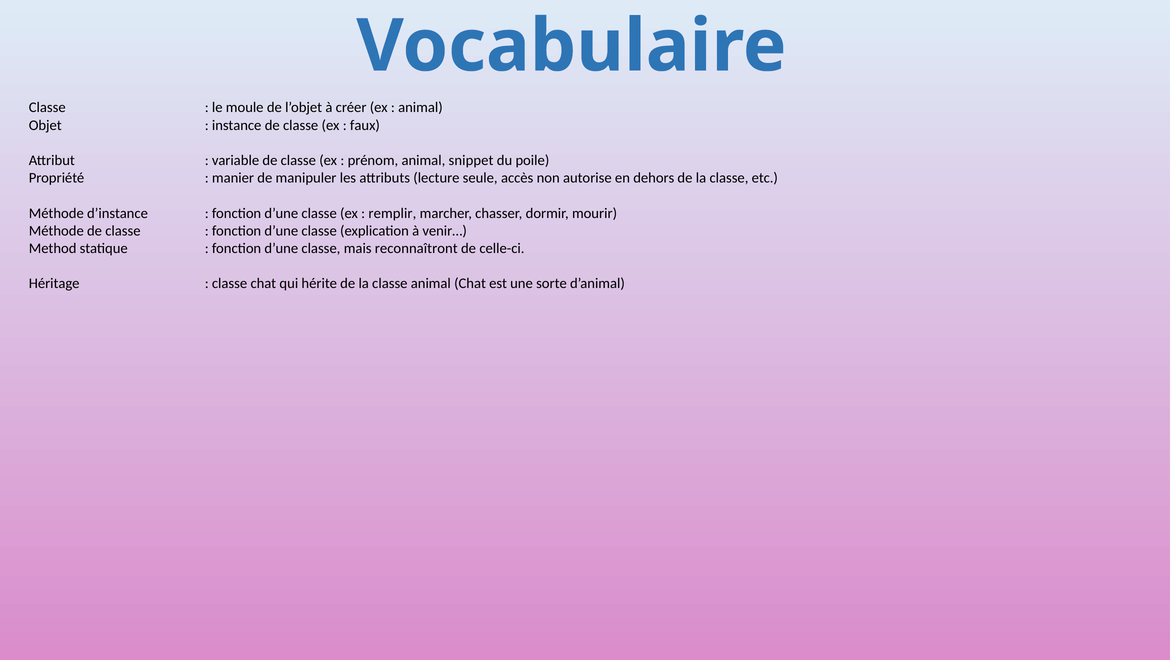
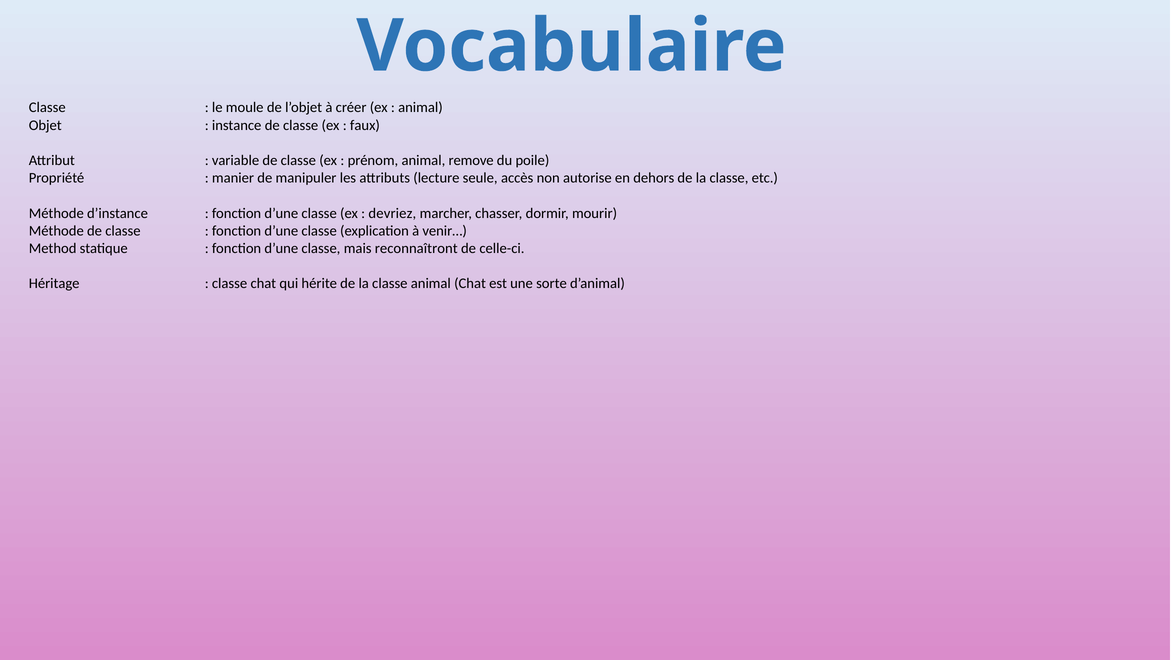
snippet: snippet -> remove (471, 160)
remplir: remplir -> devriez (392, 213)
